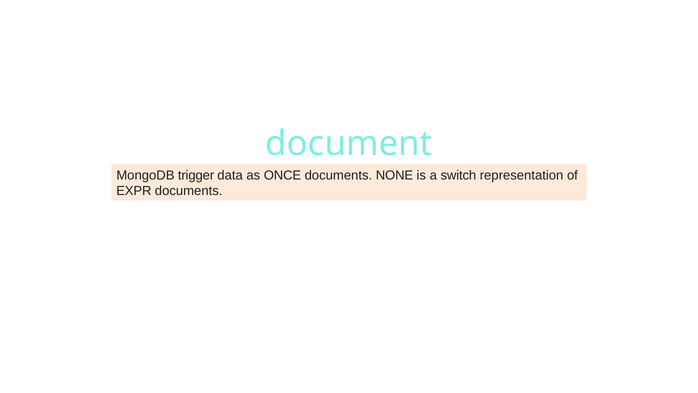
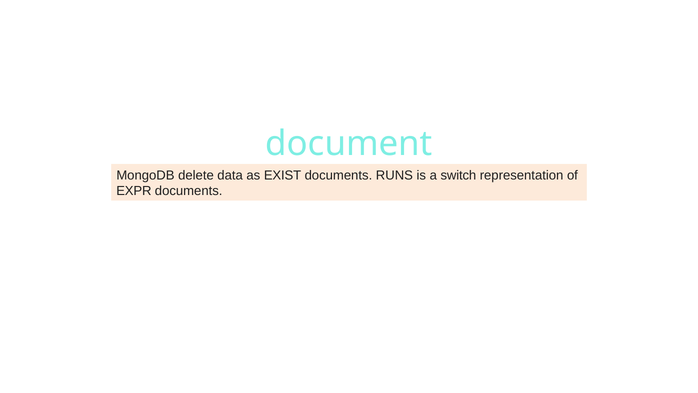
trigger: trigger -> delete (196, 175)
ONCE: ONCE -> EXIST (283, 175)
NONE: NONE -> RUNS (394, 175)
